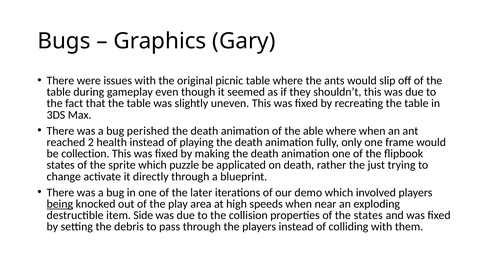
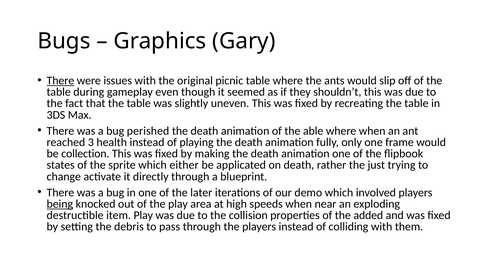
There underline: none -> present (60, 81)
2: 2 -> 3 (91, 142)
puzzle: puzzle -> either (184, 165)
item Side: Side -> Play (143, 215)
the states: states -> added (368, 215)
